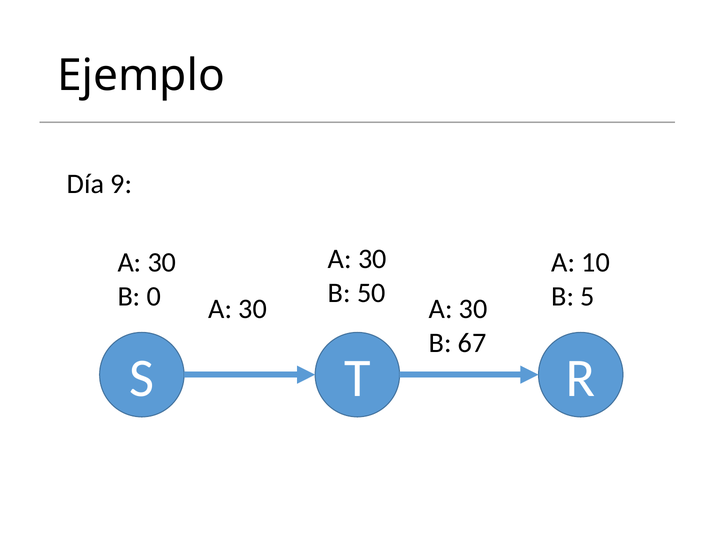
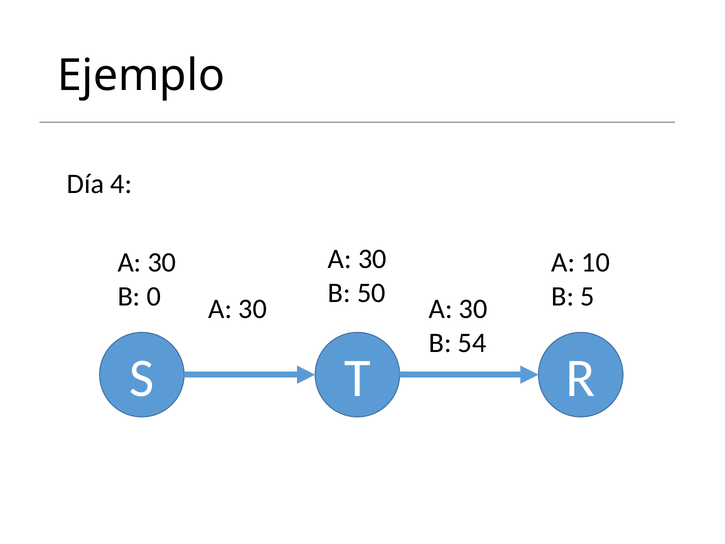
9: 9 -> 4 (121, 184)
67: 67 -> 54 (472, 343)
